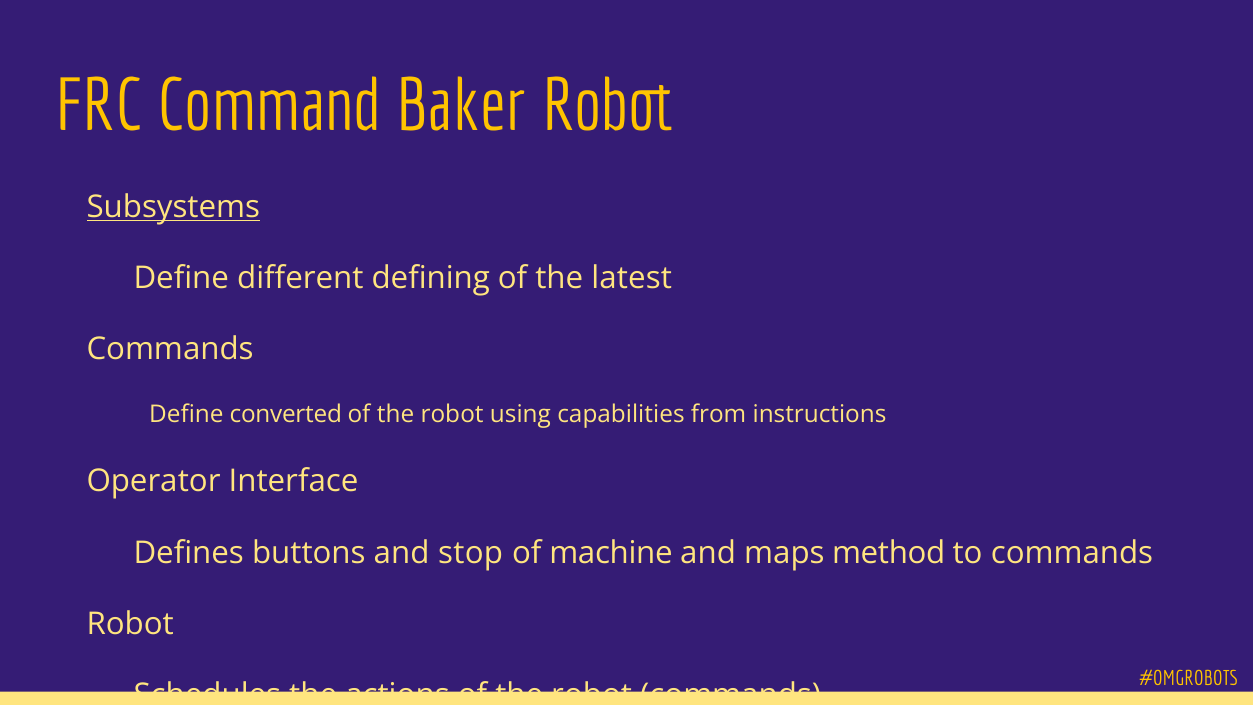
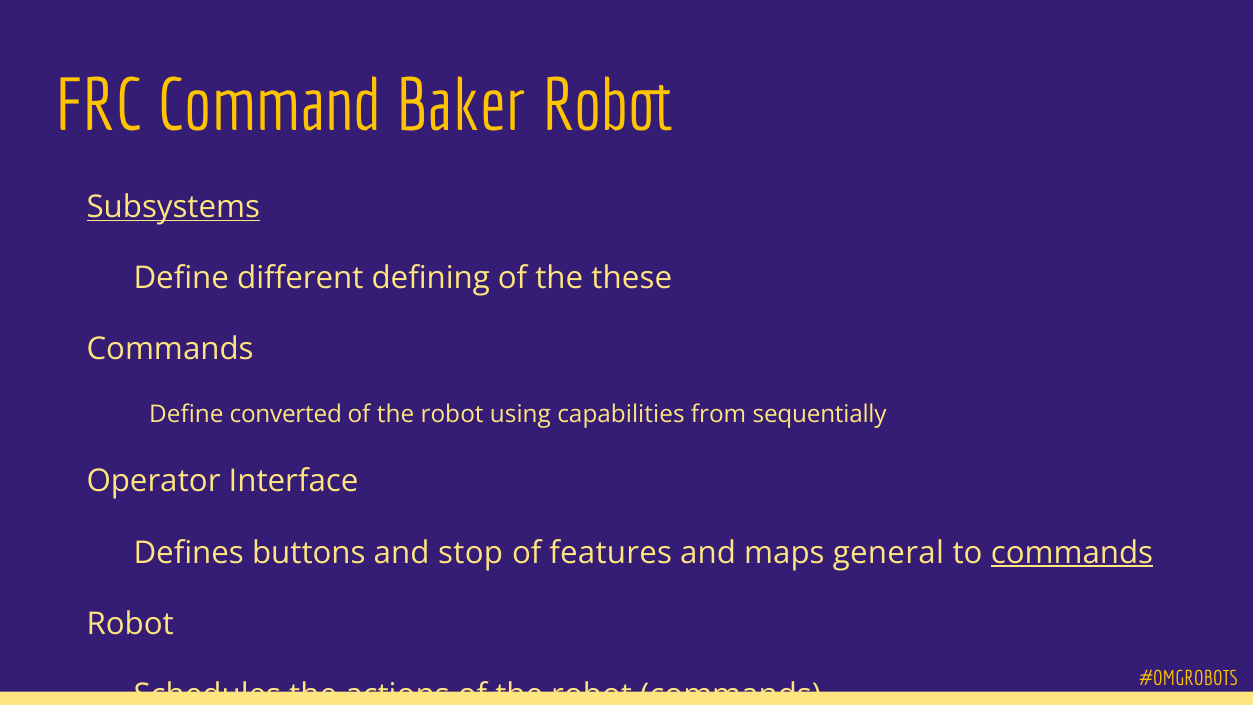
latest: latest -> these (632, 278)
instructions: instructions -> sequentially (820, 414)
machine: machine -> features (611, 553)
method: method -> general (888, 553)
commands underline: none -> present (1072, 553)
